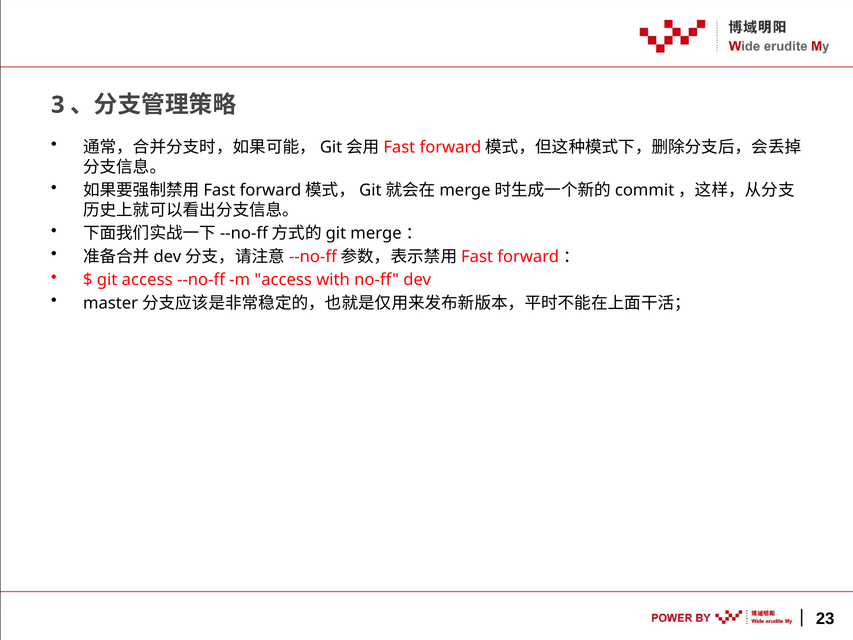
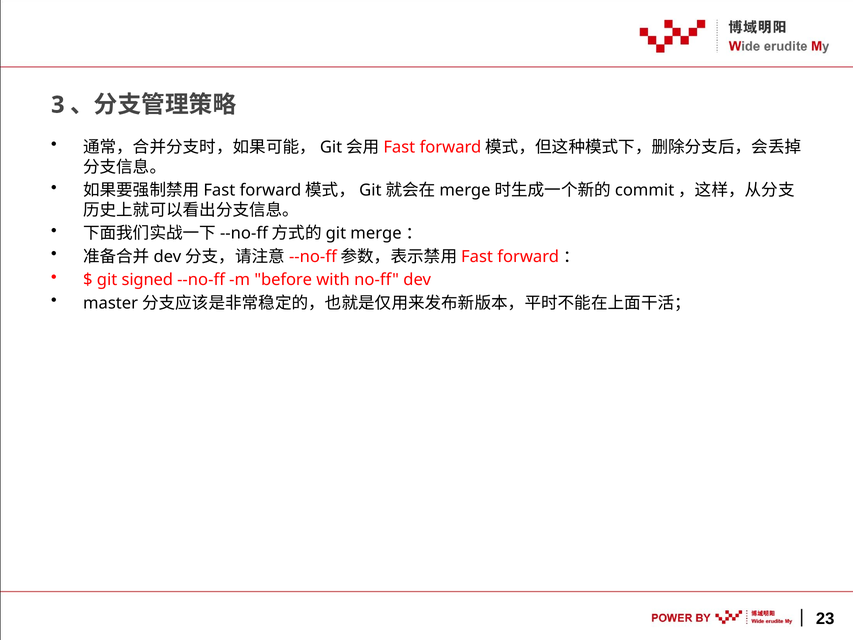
git access: access -> signed (147, 280)
m access: access -> before (283, 280)
